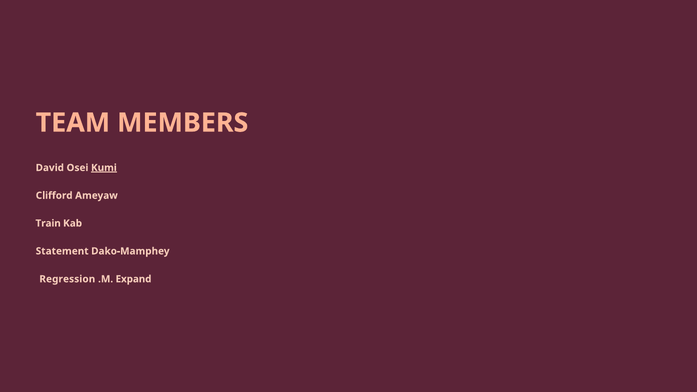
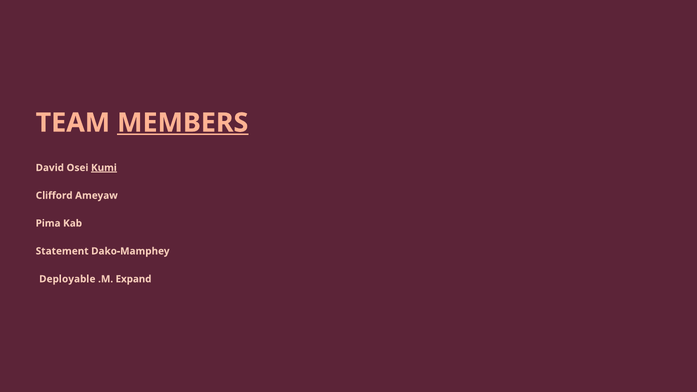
MEMBERS underline: none -> present (183, 123)
Train: Train -> Pima (48, 223)
Regression: Regression -> Deployable (67, 279)
